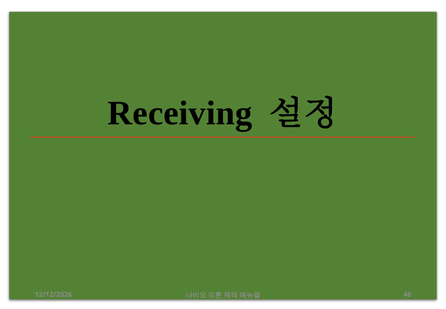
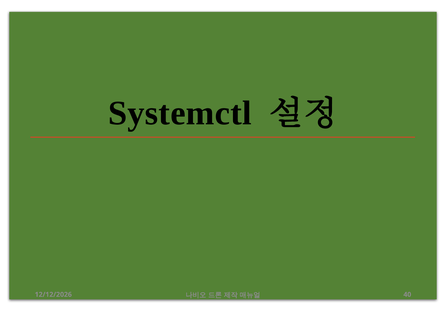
Receiving: Receiving -> Systemctl (180, 113)
